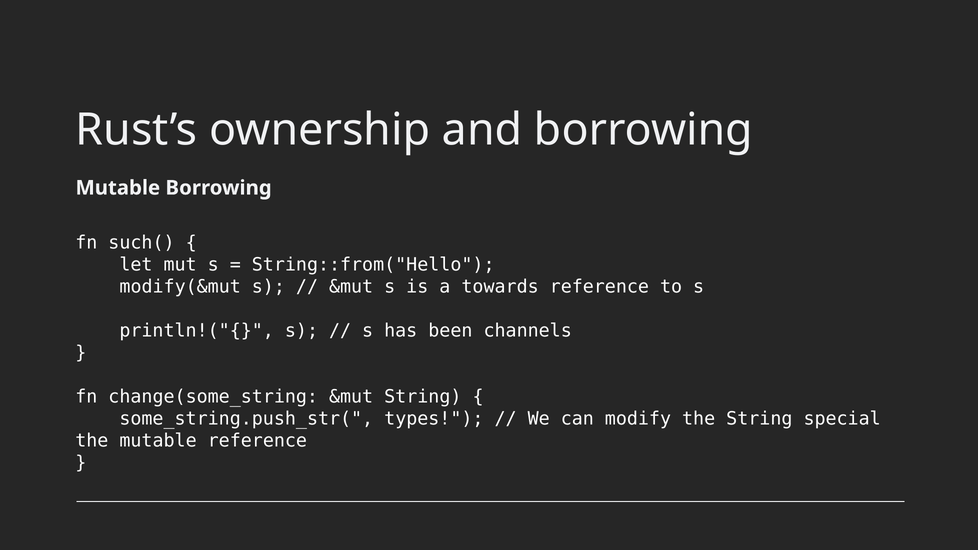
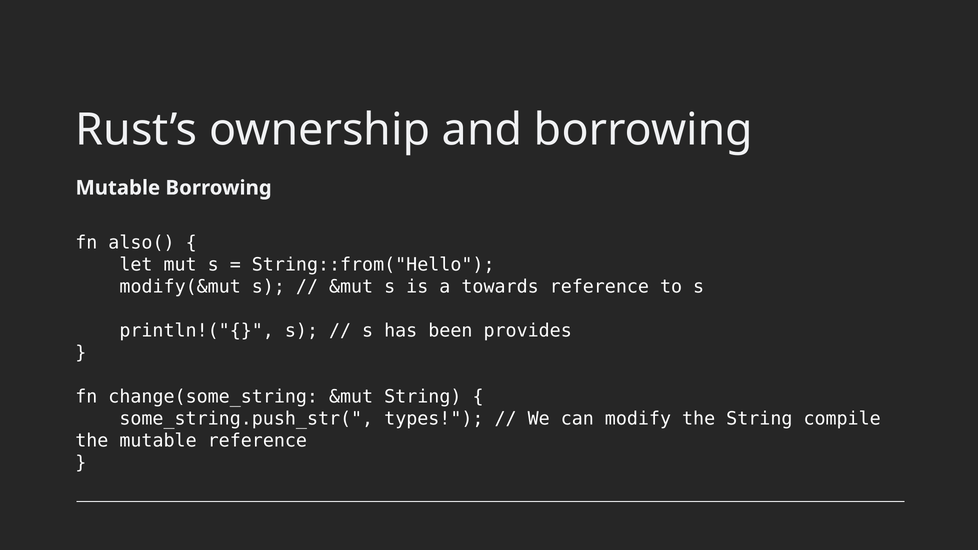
such(: such( -> also( (141, 243)
channels: channels -> provides (528, 331)
special: special -> compile (842, 419)
